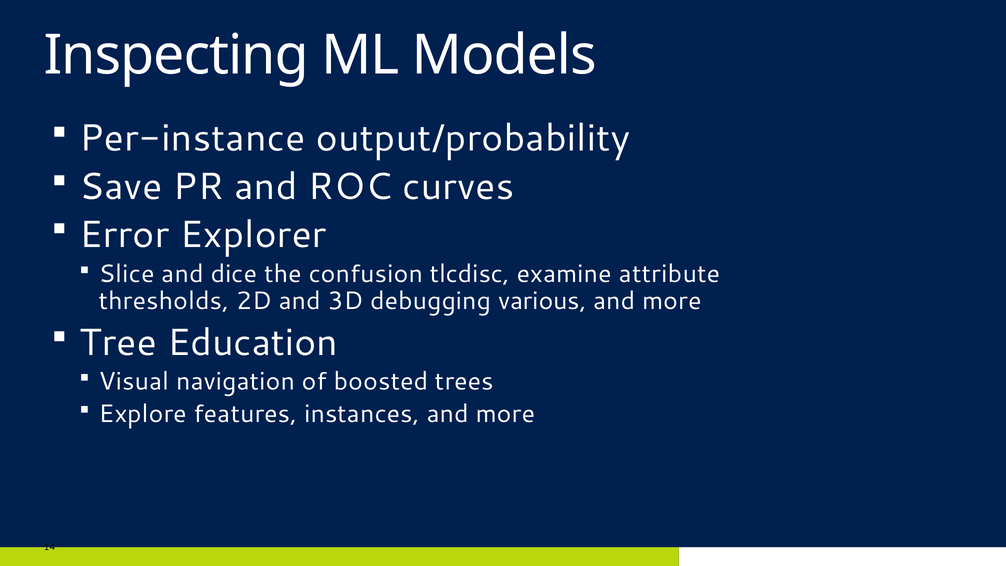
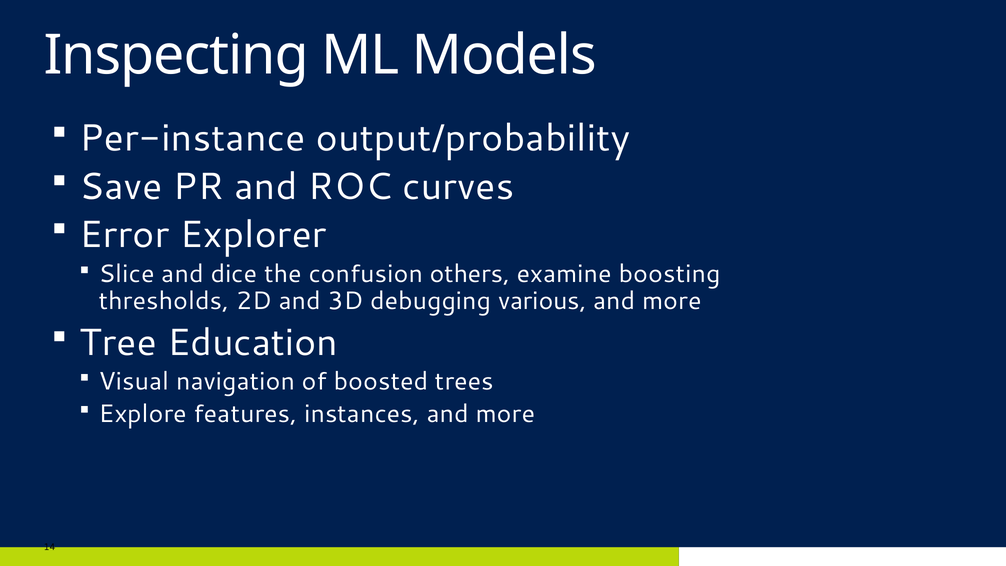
tlcdisc: tlcdisc -> others (470, 274)
attribute: attribute -> boosting (670, 274)
